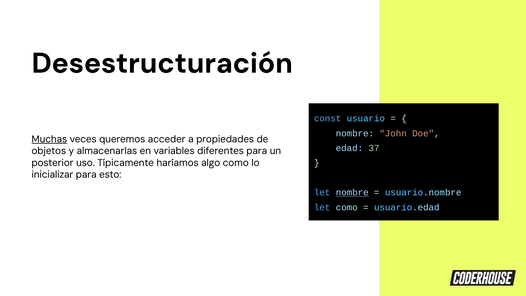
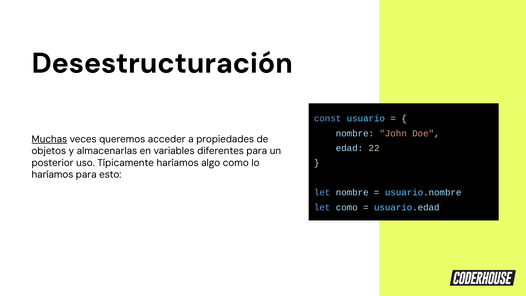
37: 37 -> 22 (374, 148)
inicializar: inicializar -> haríamos (52, 175)
nombre underline: present -> none (352, 192)
